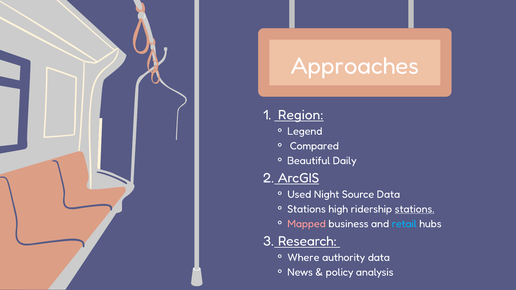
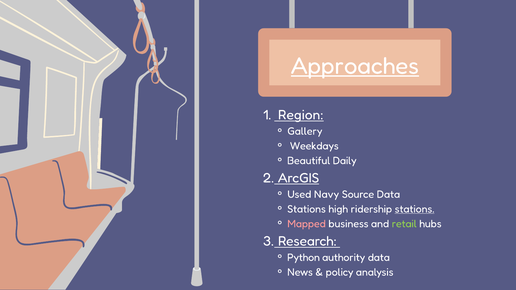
Approaches underline: none -> present (355, 66)
Legend: Legend -> Gallery (305, 131)
Compared: Compared -> Weekdays (314, 146)
Night: Night -> Navy (327, 194)
retail colour: light blue -> light green (404, 224)
Where: Where -> Python (304, 258)
